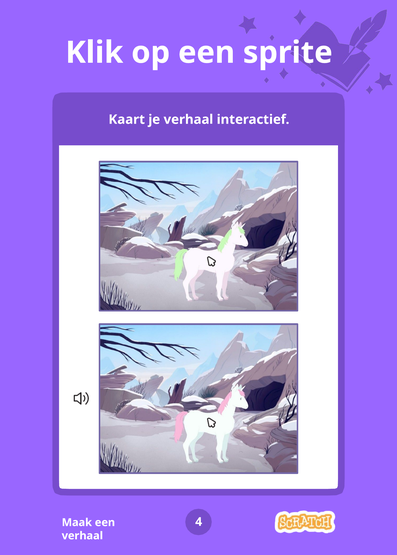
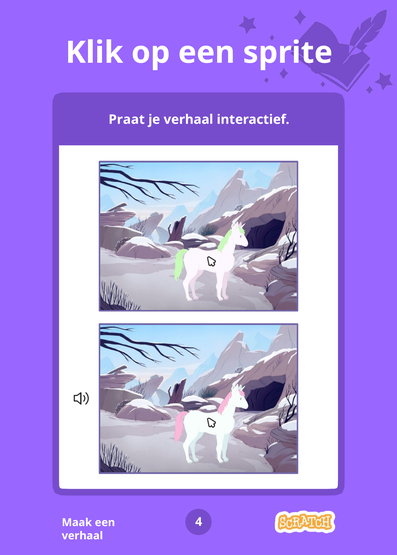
Kaart: Kaart -> Praat (127, 120)
